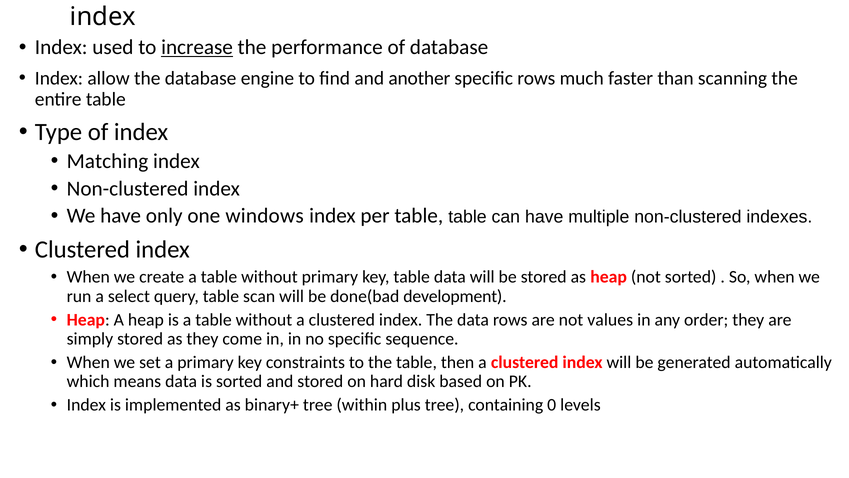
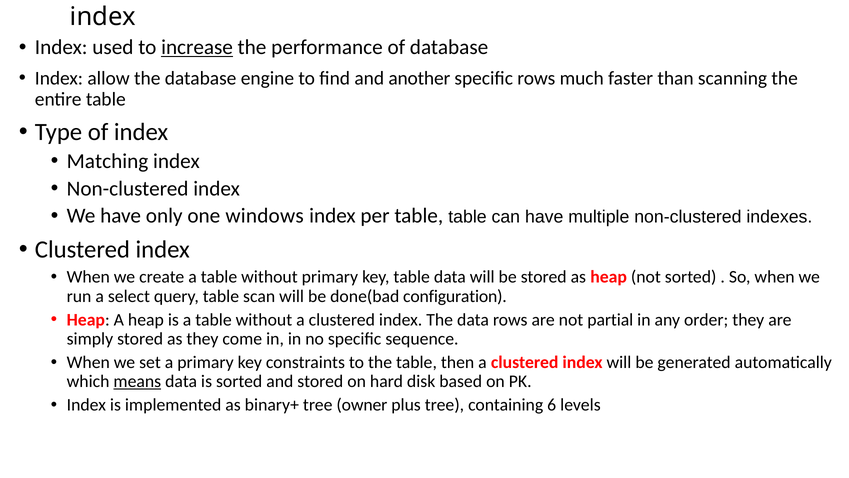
development: development -> configuration (455, 296)
values: values -> partial (610, 319)
means underline: none -> present (137, 381)
within: within -> owner (362, 405)
0: 0 -> 6 (552, 405)
